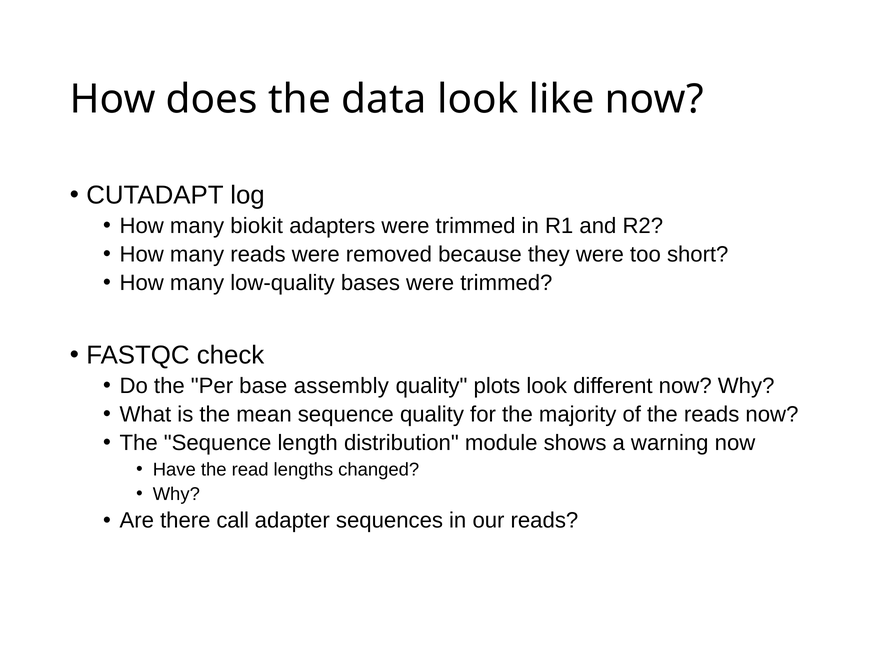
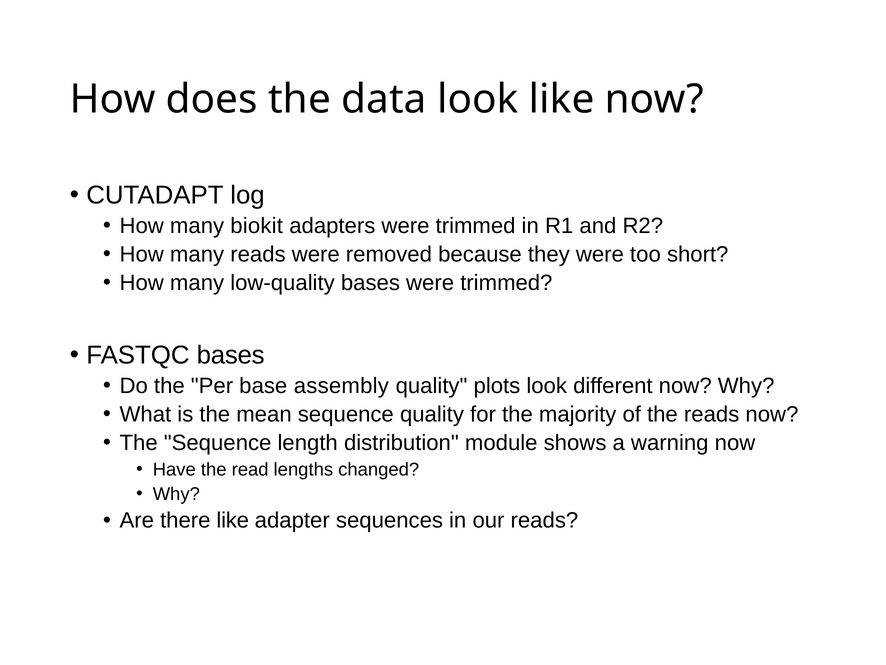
FASTQC check: check -> bases (231, 355)
there call: call -> like (233, 520)
